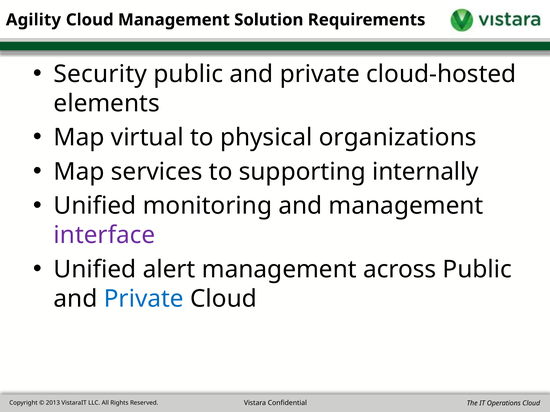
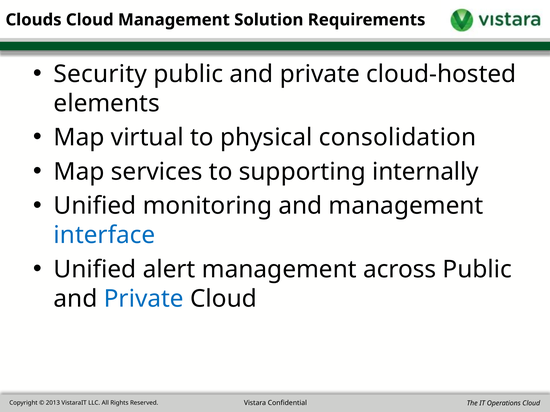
Agility: Agility -> Clouds (34, 20)
organizations: organizations -> consolidation (398, 138)
interface colour: purple -> blue (104, 236)
